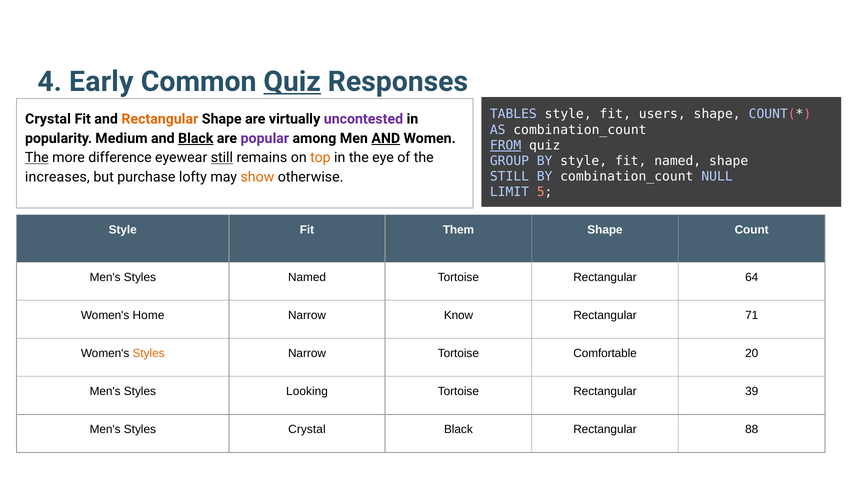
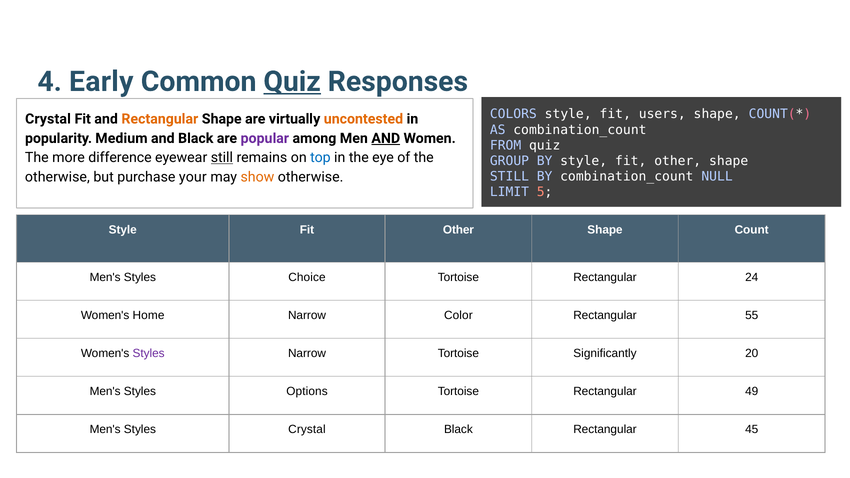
TABLES: TABLES -> COLORS (513, 114)
uncontested colour: purple -> orange (363, 119)
Black underline: present -> none (196, 138)
FROM underline: present -> none (506, 145)
The underline: present -> none (37, 158)
top colour: orange -> blue (320, 158)
BY style fit named: named -> other (678, 161)
increases: increases -> otherwise (57, 177)
lofty: lofty -> your (193, 177)
Them: Them -> Other (458, 230)
Styles Named: Named -> Choice (307, 278)
64: 64 -> 24 (752, 278)
Know: Know -> Color (458, 316)
71: 71 -> 55 (752, 316)
Styles colour: orange -> purple (149, 354)
Comfortable: Comfortable -> Significantly (605, 354)
Looking: Looking -> Options (307, 392)
39: 39 -> 49 (752, 392)
88: 88 -> 45 (752, 430)
